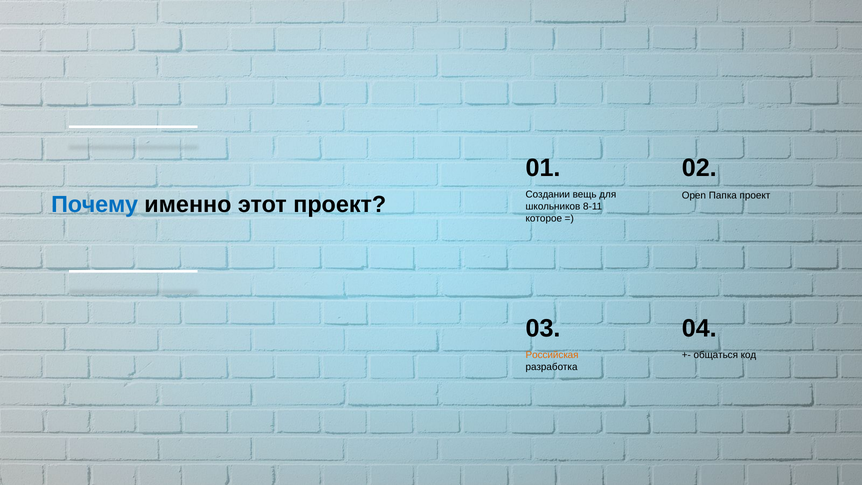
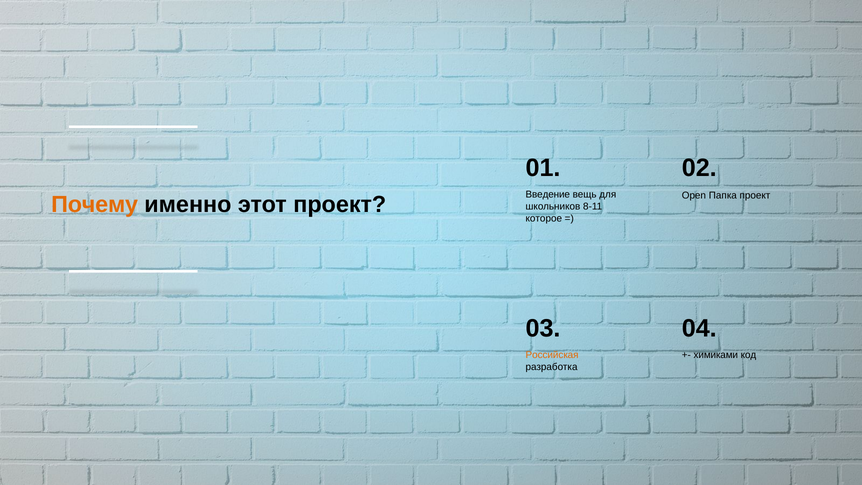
Почему colour: blue -> orange (95, 204)
Создании: Создании -> Введение (548, 194)
общаться: общаться -> химиками (716, 355)
